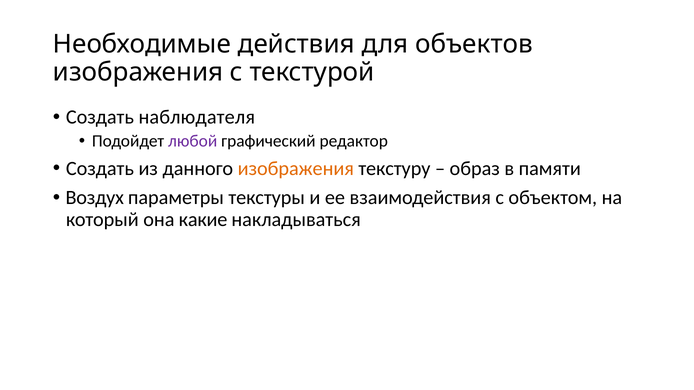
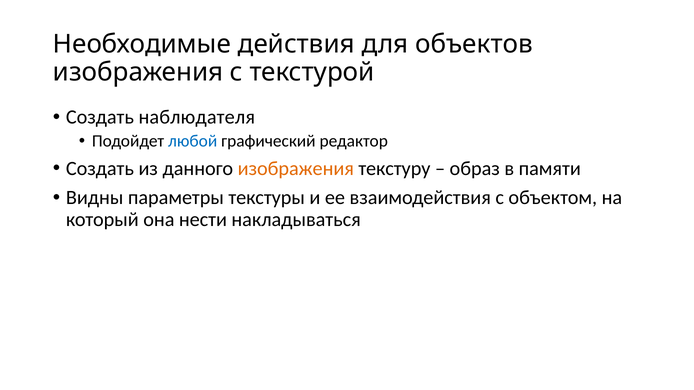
любой colour: purple -> blue (193, 141)
Воздух: Воздух -> Видны (95, 198)
какие: какие -> нести (203, 220)
